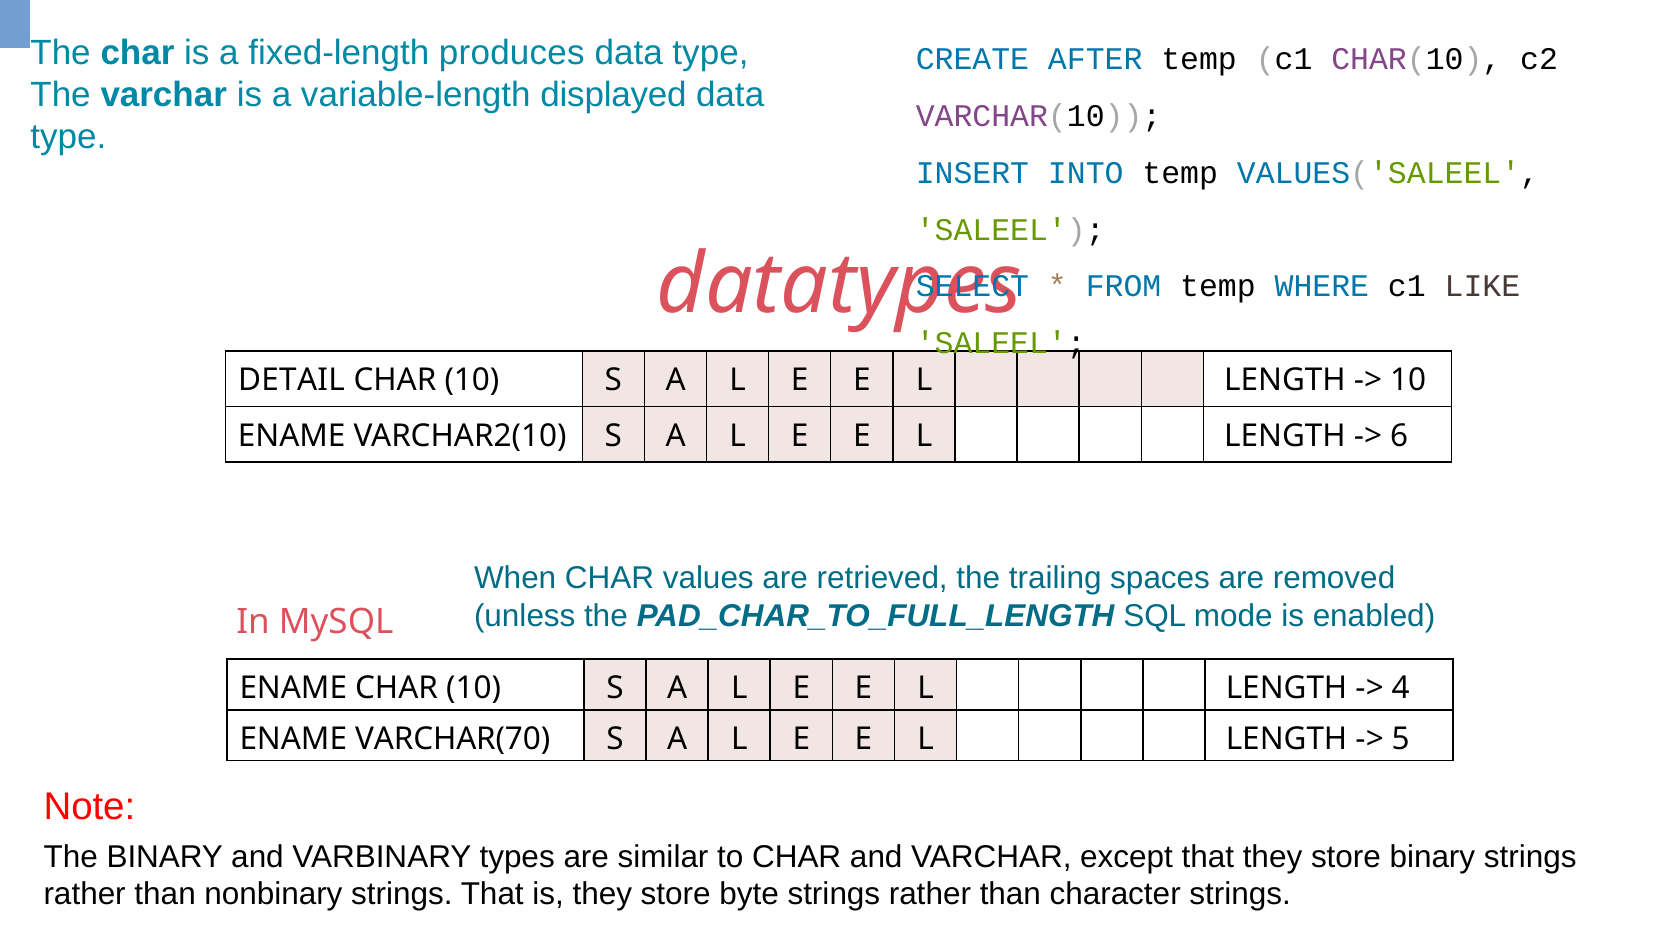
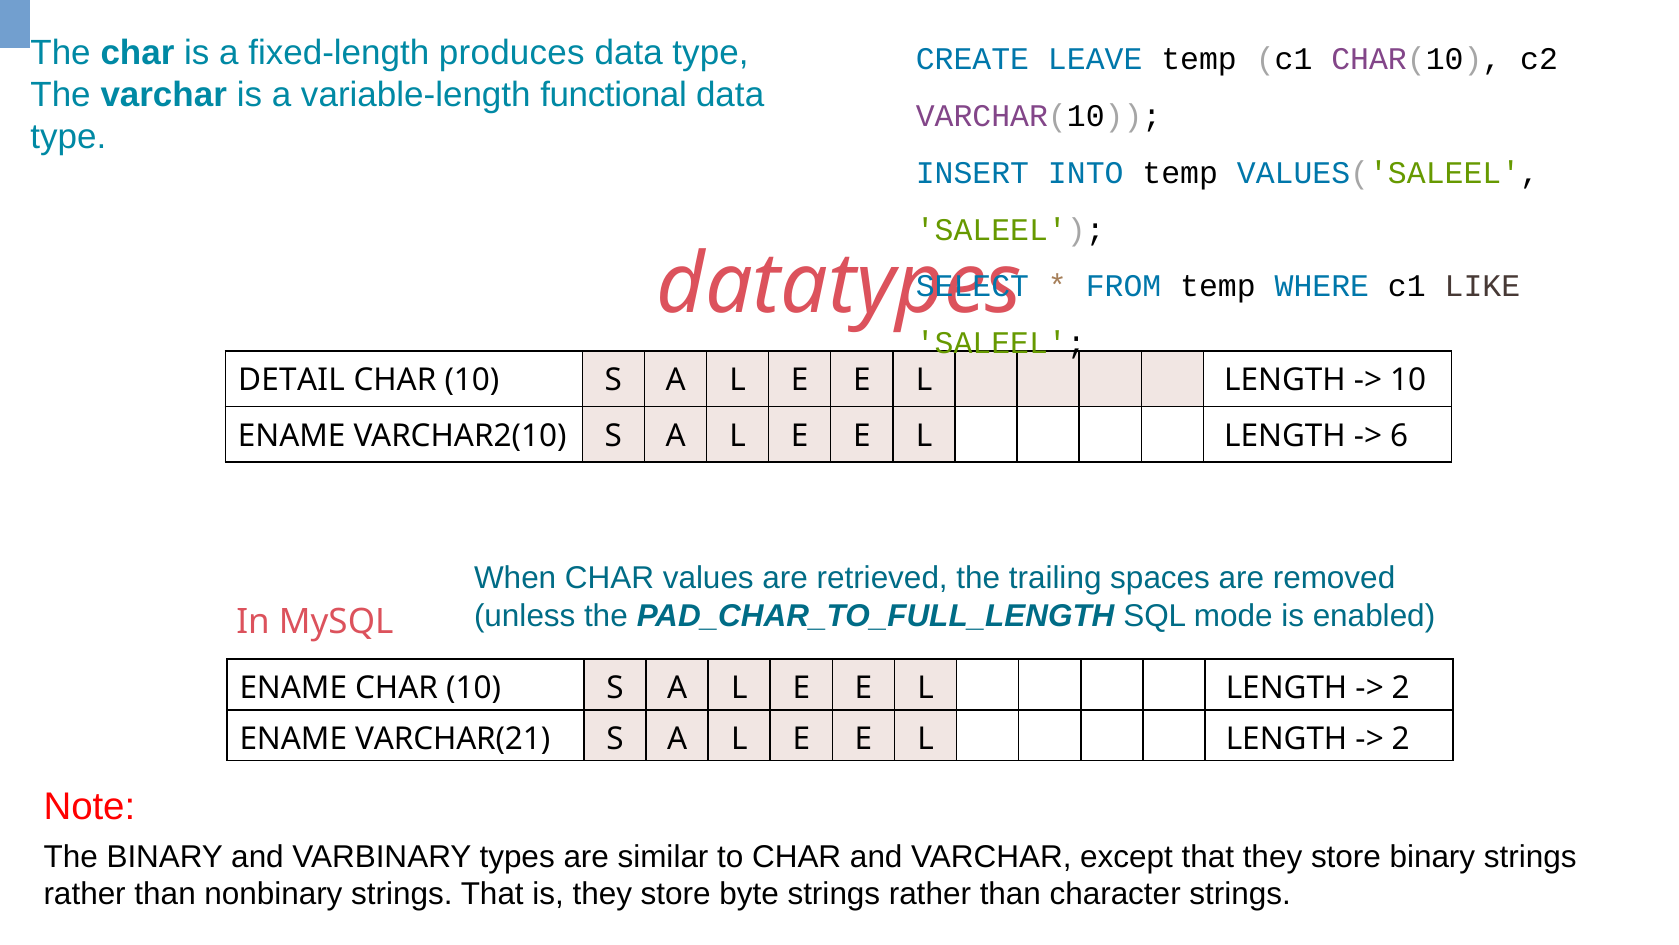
AFTER: AFTER -> LEAVE (1095, 60)
displayed: displayed -> functional (614, 95)
4: 4 -> 2 (1401, 688)
VARCHAR(70: VARCHAR(70 -> VARCHAR(21 (453, 739)
5: 5 -> 2 (1401, 739)
